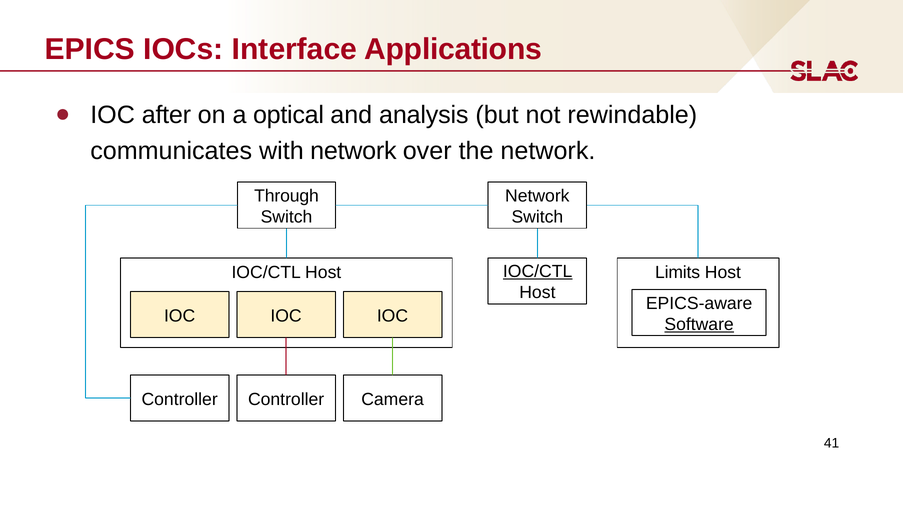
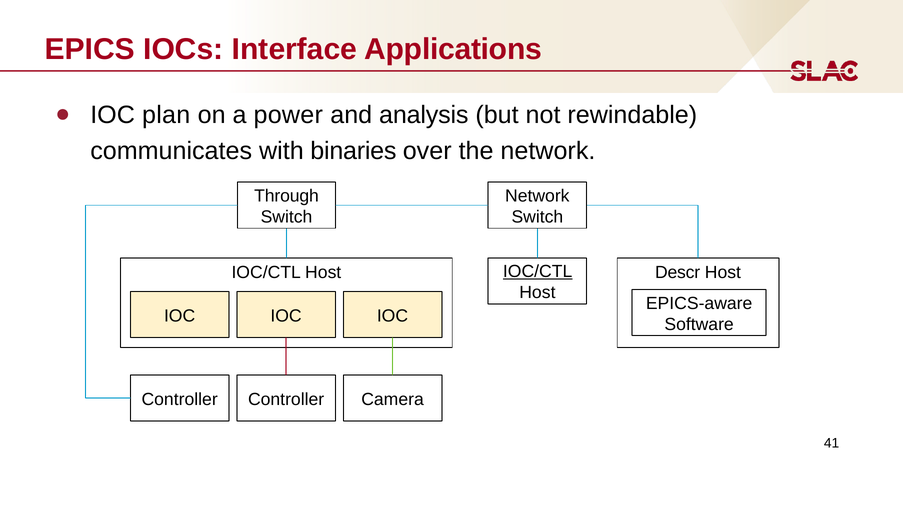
after: after -> plan (166, 115)
optical: optical -> power (288, 115)
with network: network -> binaries (353, 151)
Limits: Limits -> Descr (678, 272)
Software underline: present -> none (699, 324)
